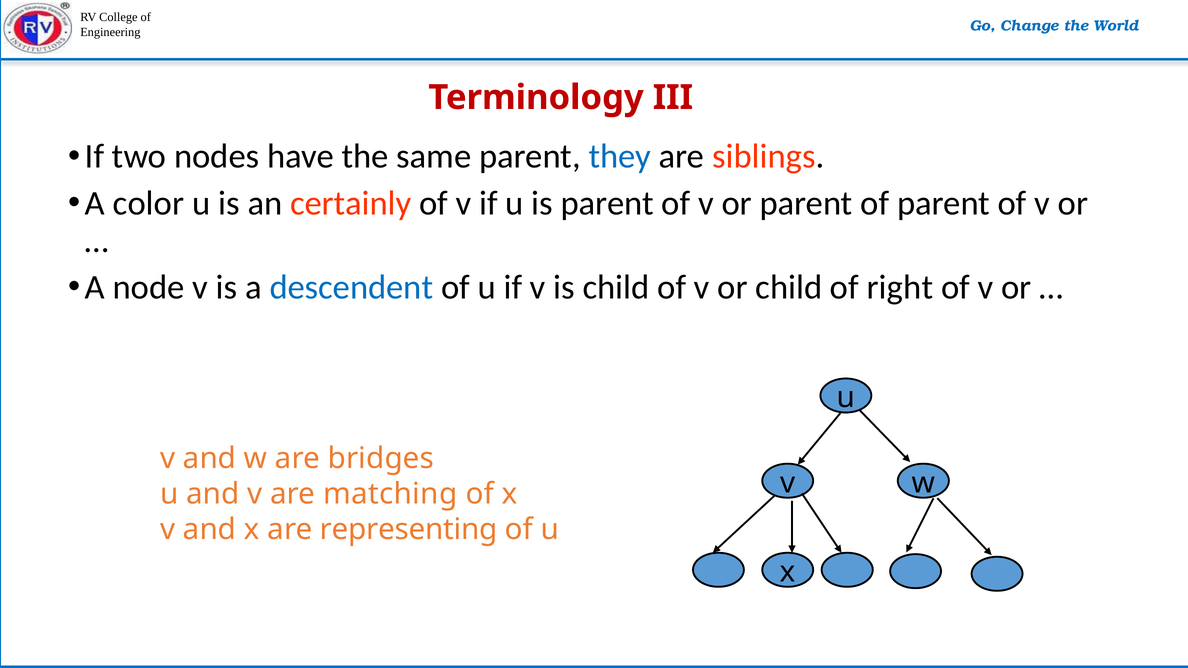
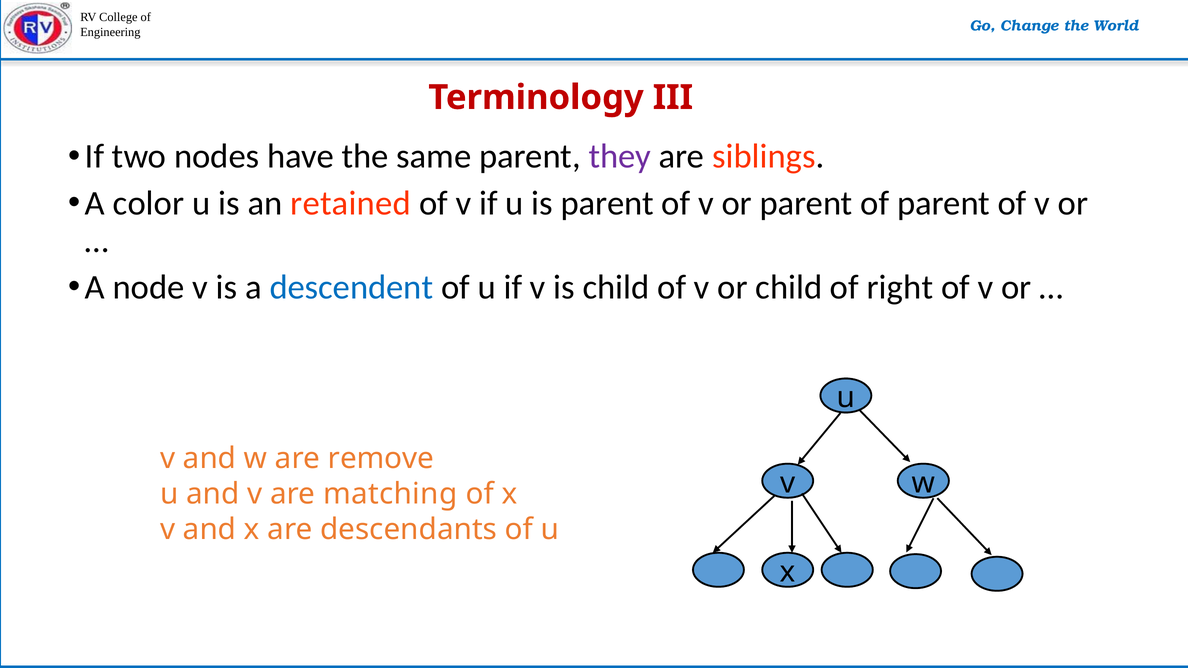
they colour: blue -> purple (620, 157)
certainly: certainly -> retained (351, 203)
bridges: bridges -> remove (381, 458)
representing: representing -> descendants (409, 530)
